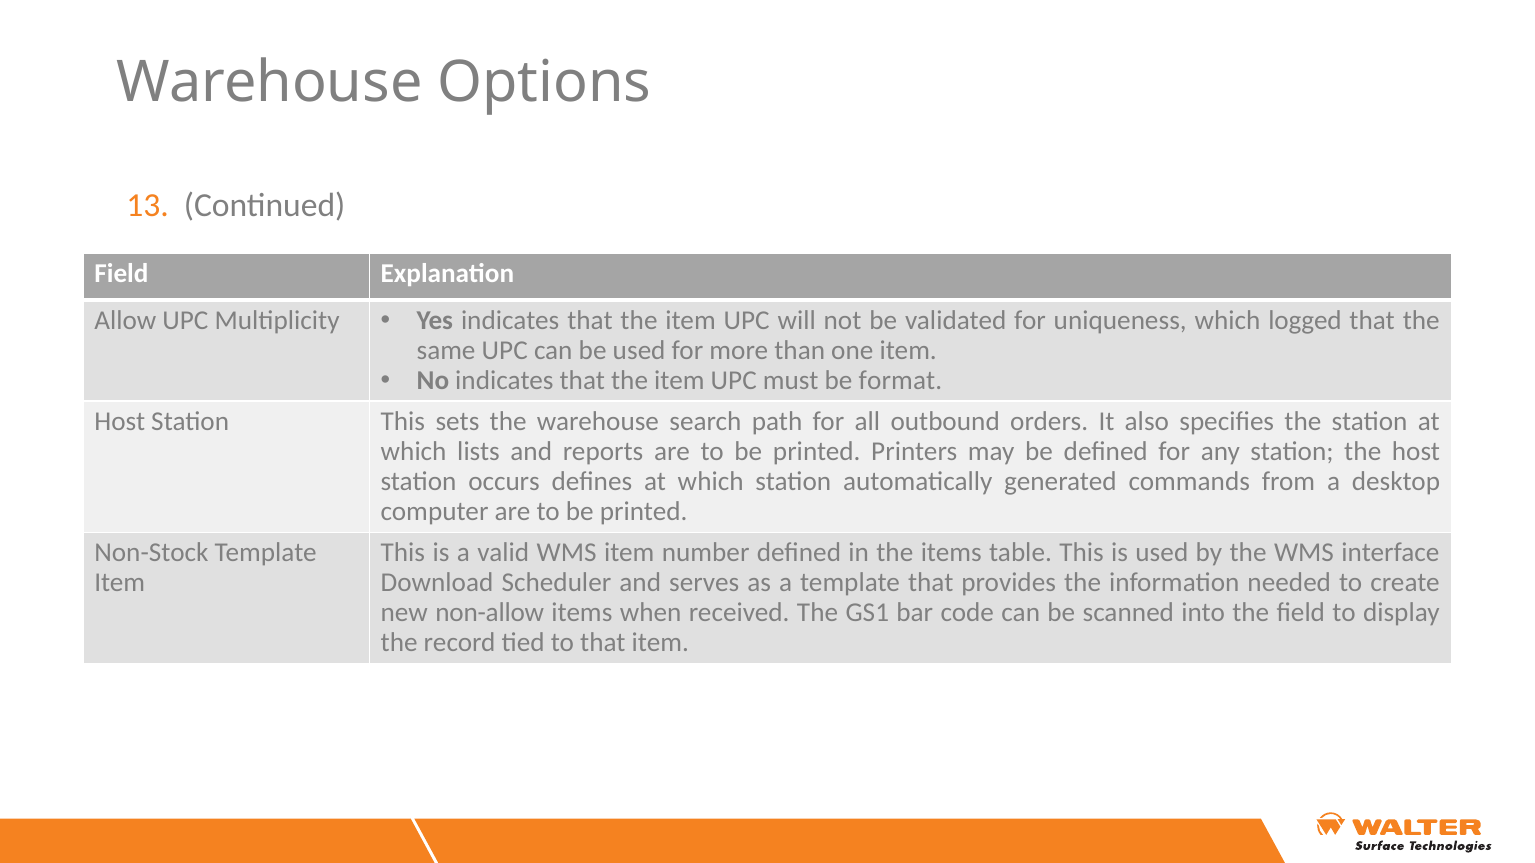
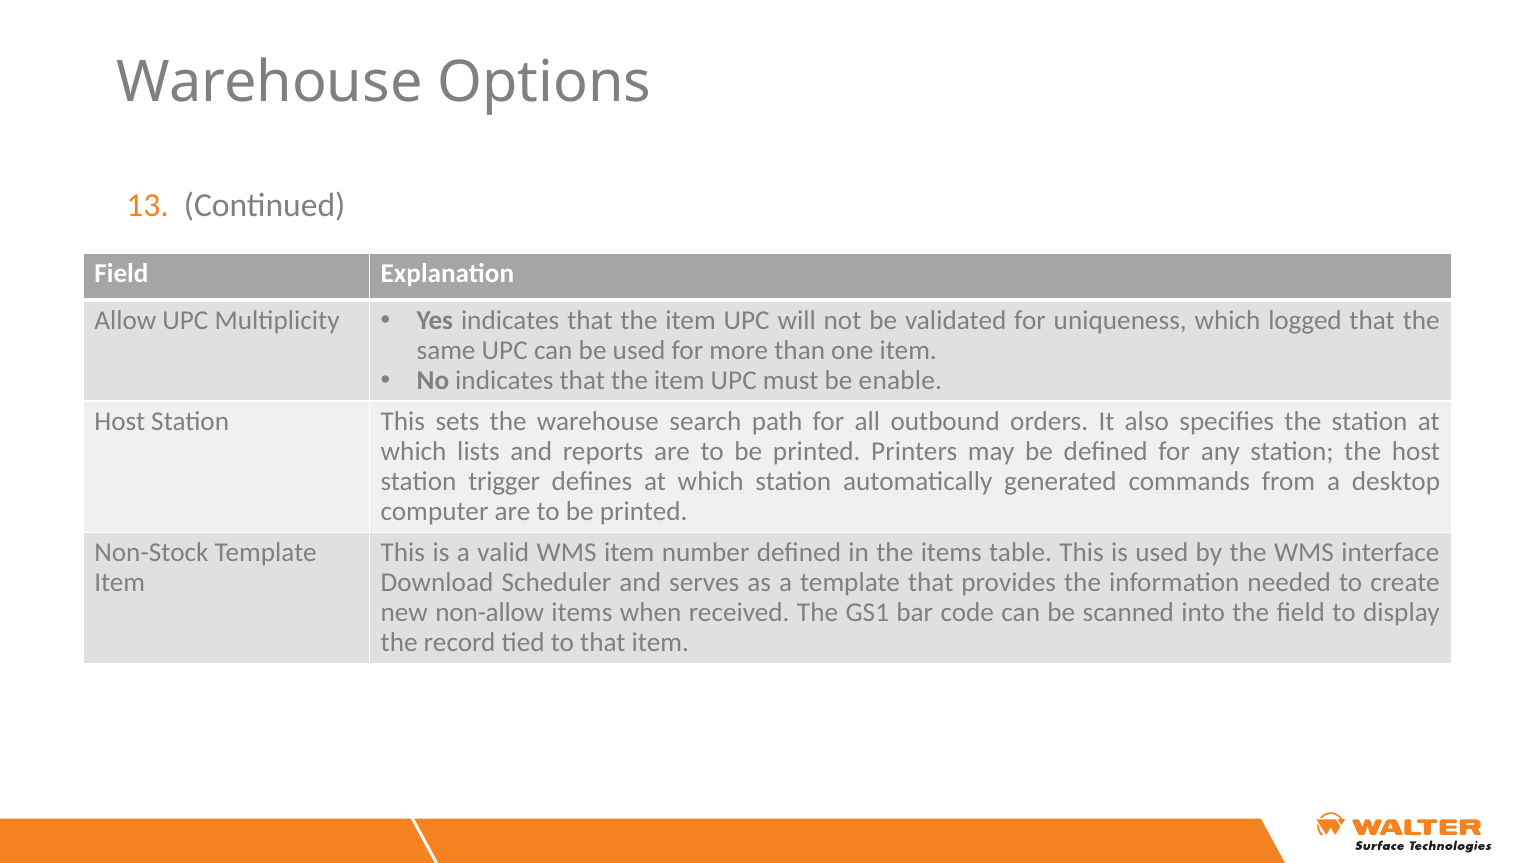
format: format -> enable (900, 380)
occurs: occurs -> trigger (504, 482)
